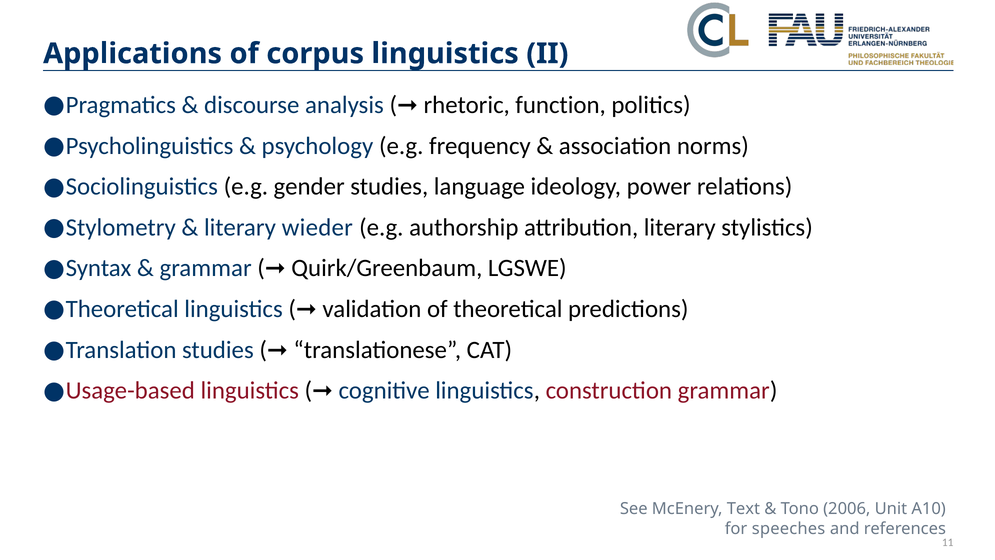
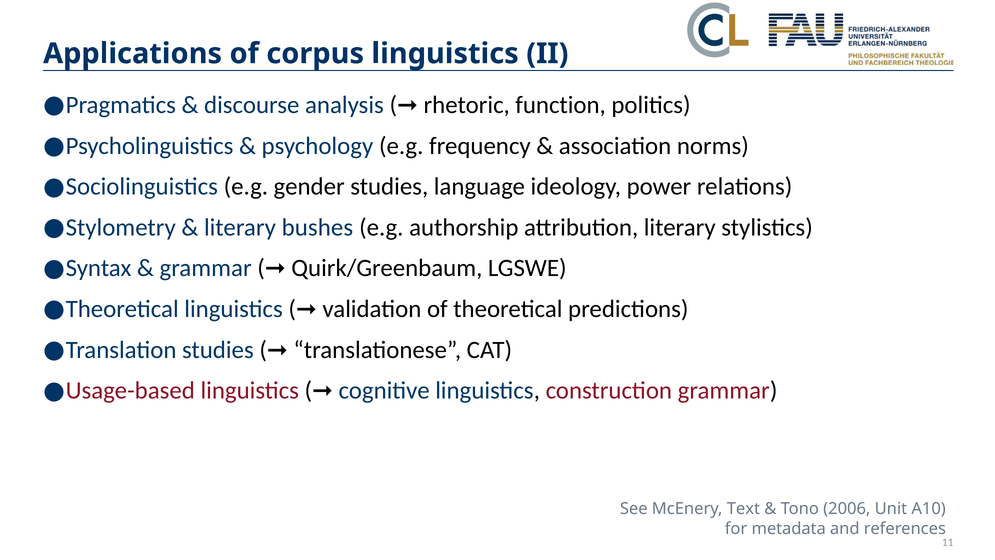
wieder: wieder -> bushes (317, 227)
speeches: speeches -> metadata (789, 528)
